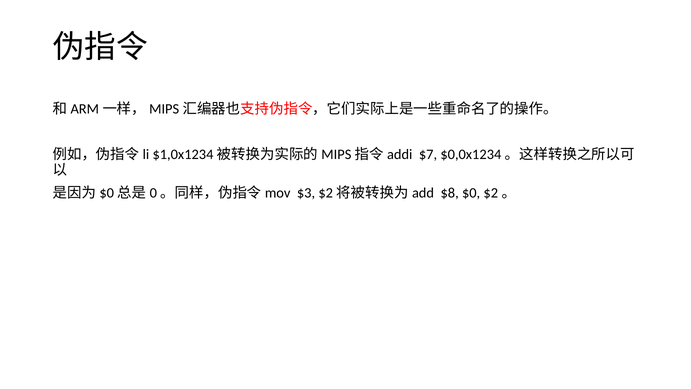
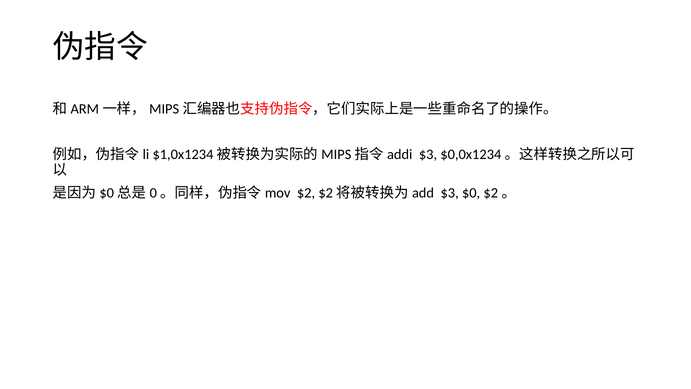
$7: $7 -> $3 (428, 154)
$3: $3 -> $2 (306, 193)
$8: $8 -> $3 (450, 193)
